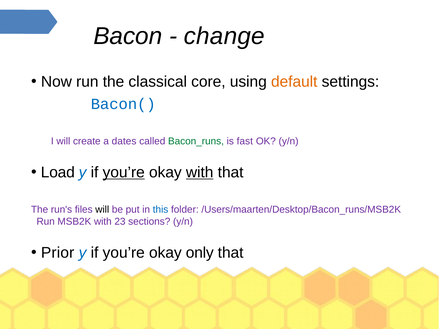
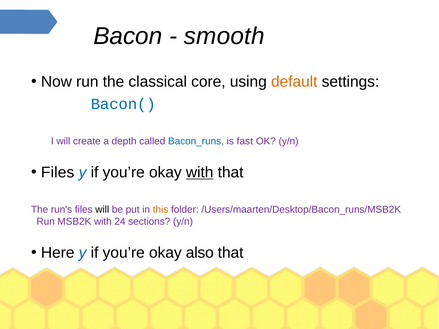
change: change -> smooth (224, 36)
dates: dates -> depth (124, 141)
Bacon_runs colour: green -> blue (196, 141)
Load: Load -> Files (58, 172)
you’re underline: present -> none (124, 172)
this colour: blue -> orange (161, 210)
23: 23 -> 24 (120, 222)
Prior: Prior -> Here (58, 253)
only: only -> also (200, 253)
